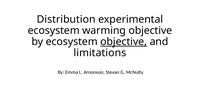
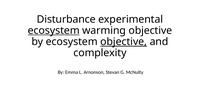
Distribution: Distribution -> Disturbance (66, 19)
ecosystem underline: none -> present (54, 31)
limitations: limitations -> complexity (100, 53)
